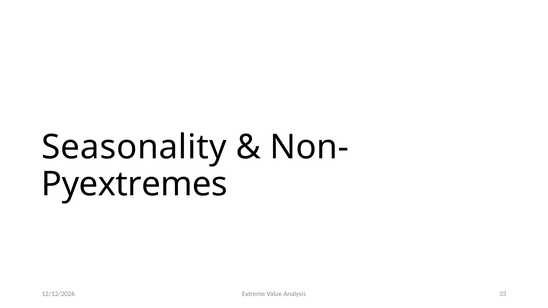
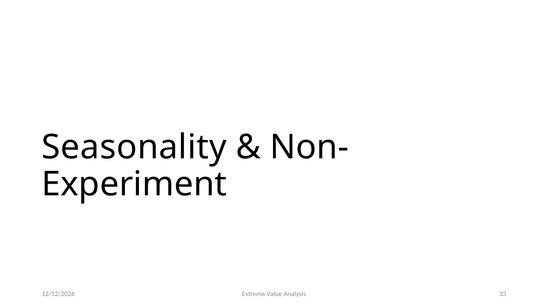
Pyextremes: Pyextremes -> Experiment (134, 184)
